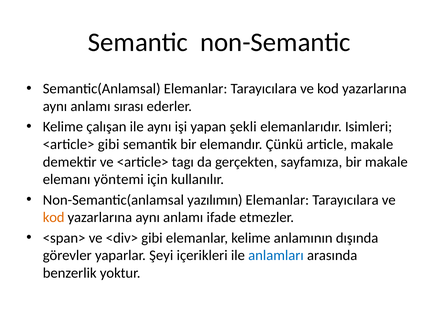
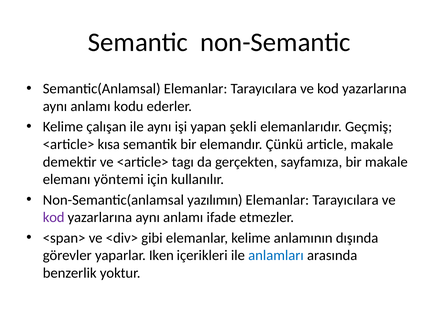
sırası: sırası -> kodu (129, 106)
Isimleri: Isimleri -> Geçmiş (369, 127)
<article> gibi: gibi -> kısa (109, 144)
kod colour: orange -> purple (54, 218)
Şeyi: Şeyi -> Iken (161, 256)
